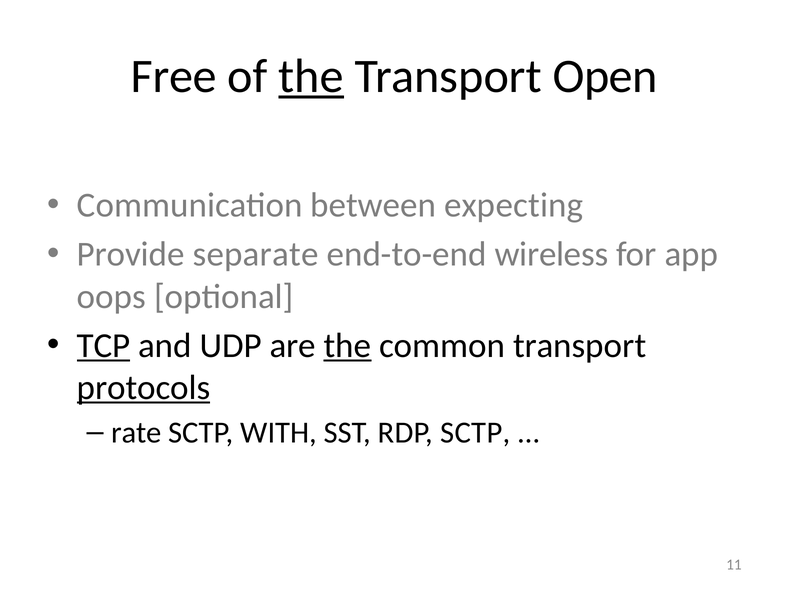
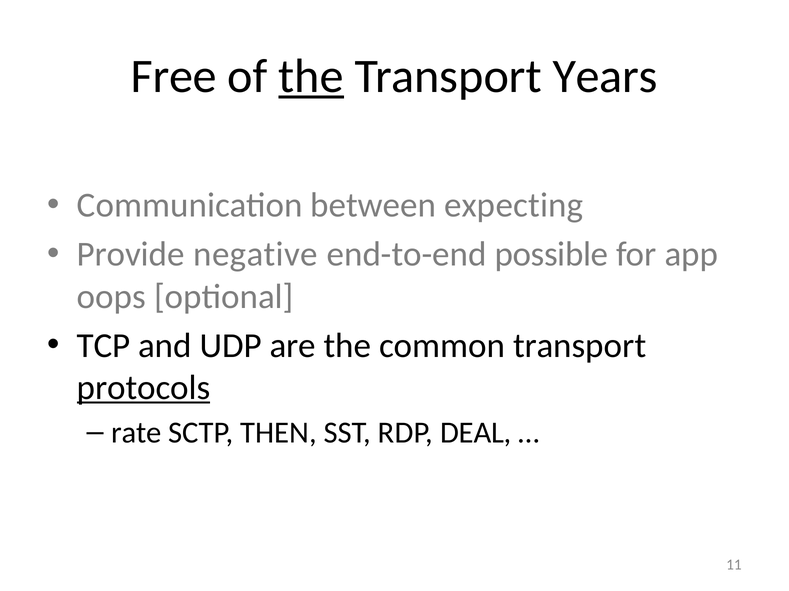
Open: Open -> Years (605, 76)
separate: separate -> negative (256, 255)
wireless: wireless -> possible (551, 255)
TCP underline: present -> none (104, 346)
the underline: present -> none (347, 346)
WITH: WITH -> THEN (279, 433)
RDP SCTP: SCTP -> DEAL (476, 433)
